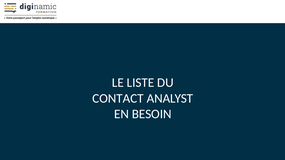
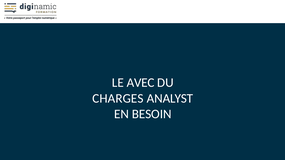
LISTE: LISTE -> AVEC (141, 83)
CONTACT: CONTACT -> CHARGES (118, 99)
